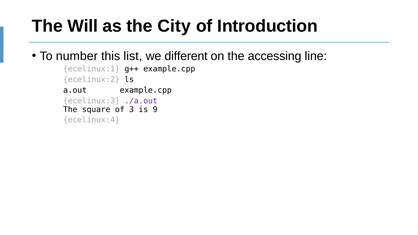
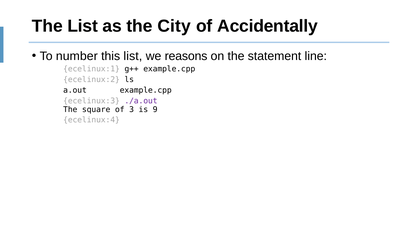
The Will: Will -> List (83, 26)
Introduction: Introduction -> Accidentally (268, 26)
different: different -> reasons (186, 56)
accessing: accessing -> statement (275, 56)
